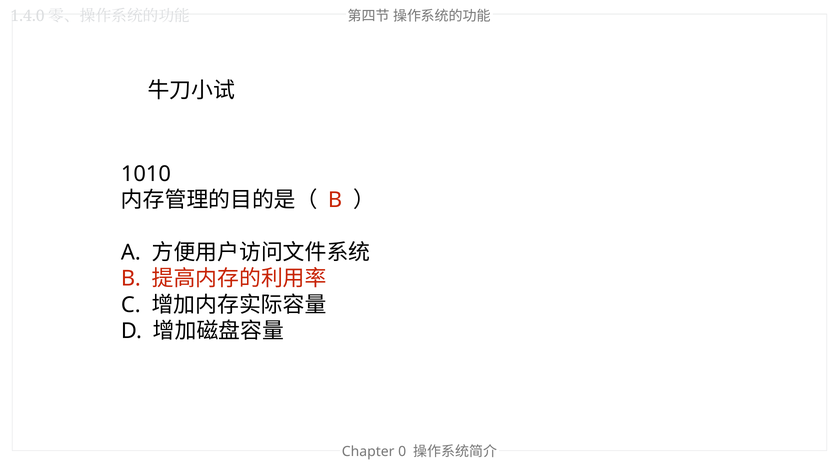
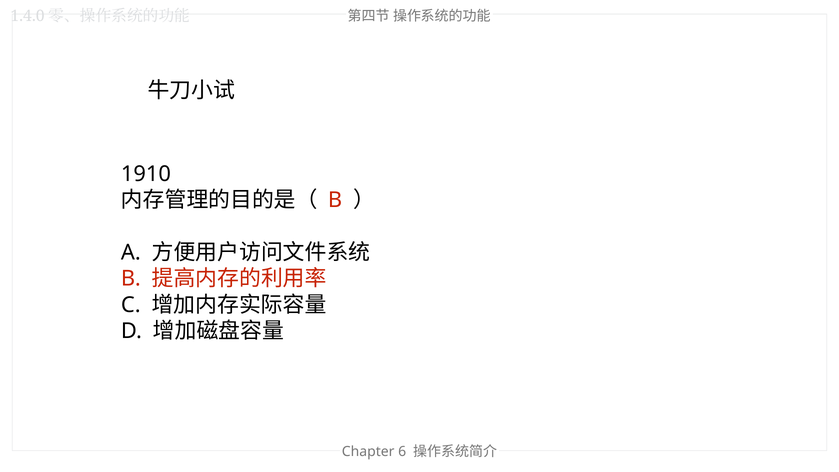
1010: 1010 -> 1910 (146, 174)
0: 0 -> 6 (402, 452)
